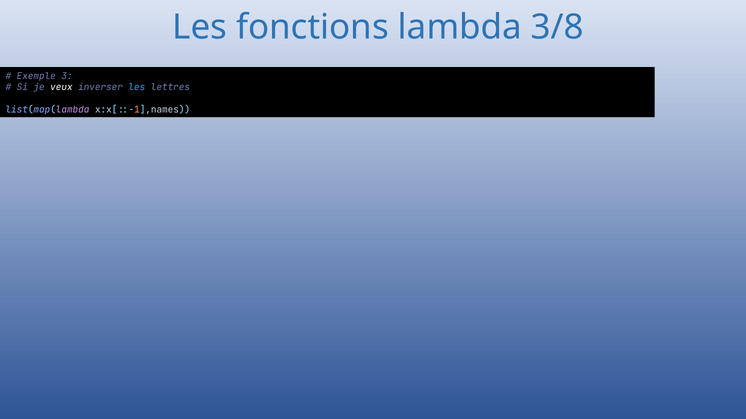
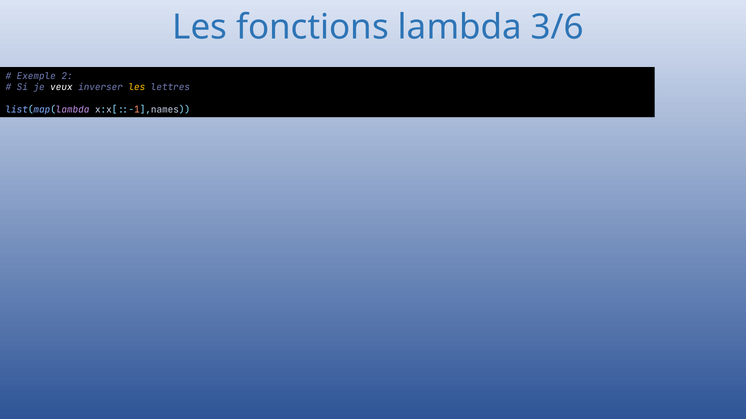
3/8: 3/8 -> 3/6 (557, 27)
3: 3 -> 2 (67, 76)
les colour: light blue -> yellow (137, 87)
